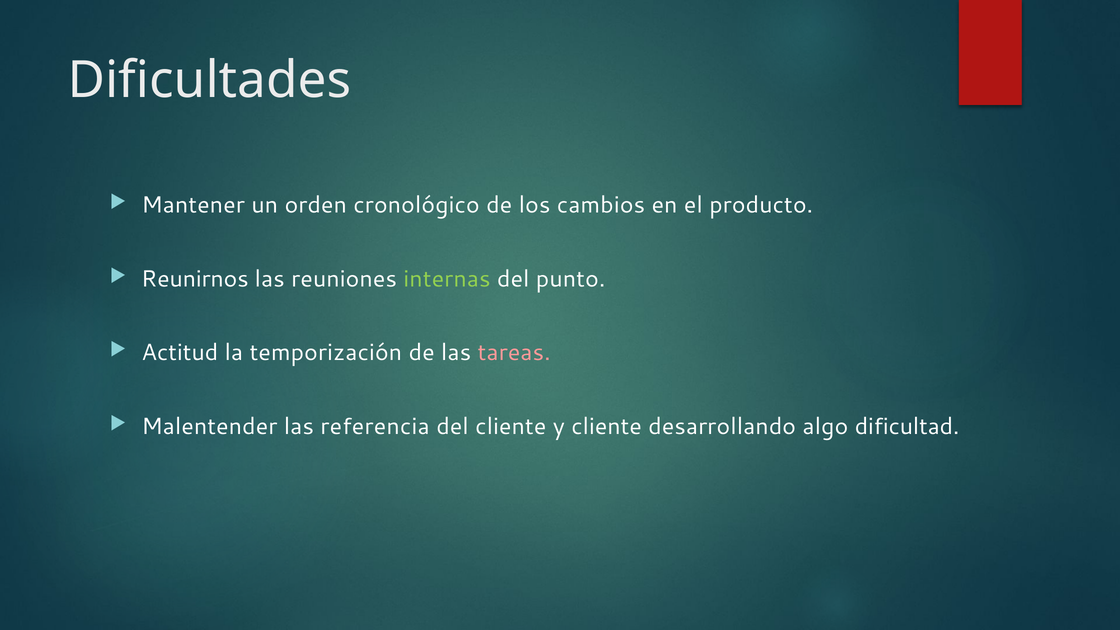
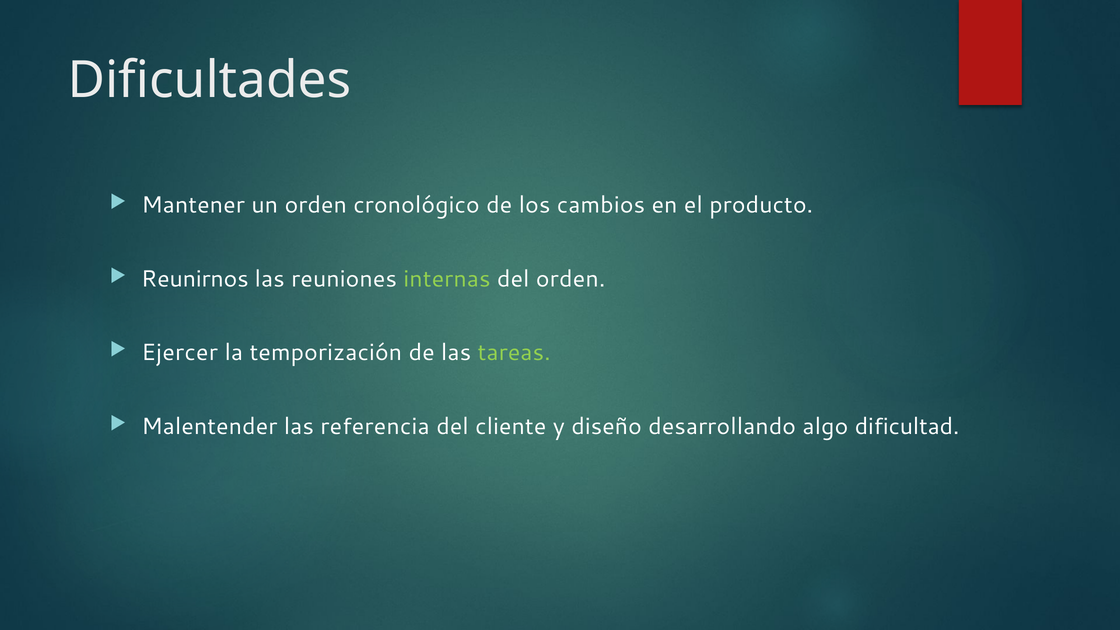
del punto: punto -> orden (571, 279)
Actitud: Actitud -> Ejercer (180, 353)
tareas colour: pink -> light green (514, 353)
y cliente: cliente -> diseño (607, 427)
